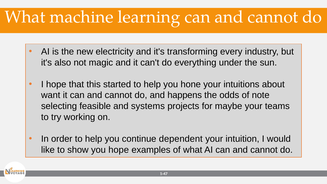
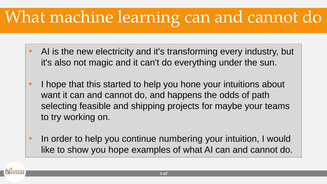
note: note -> path (261, 95)
systems: systems -> shipping (148, 106)
dependent: dependent -> numbering (181, 139)
